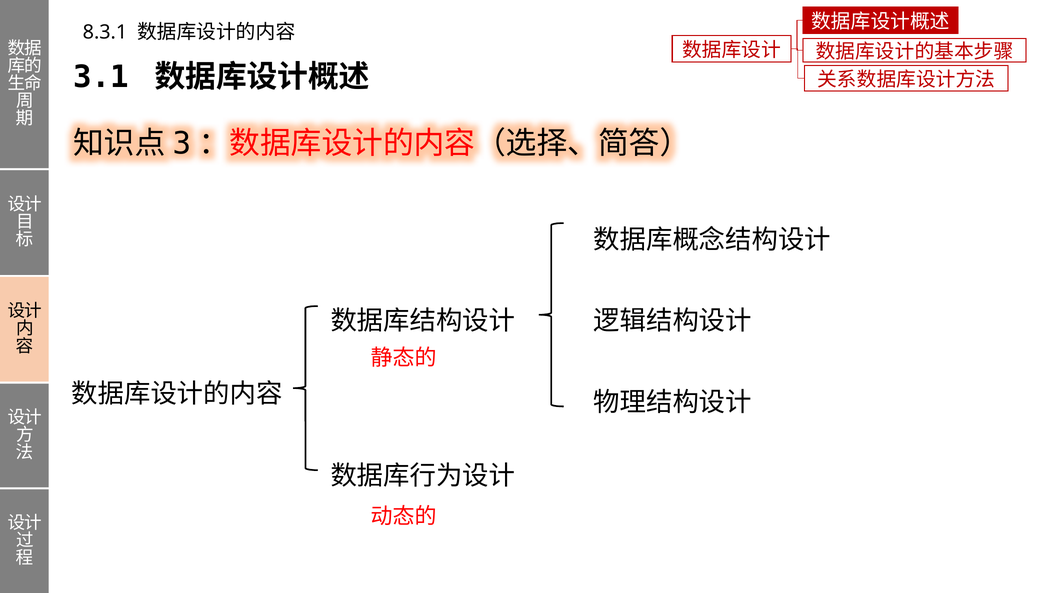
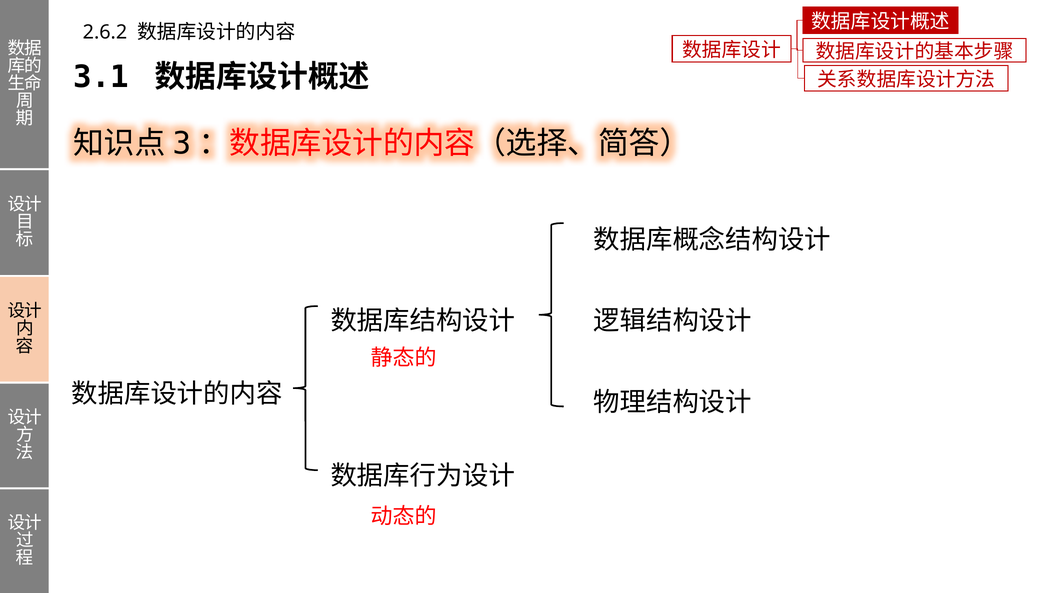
8.3.1: 8.3.1 -> 2.6.2 (105, 32)
